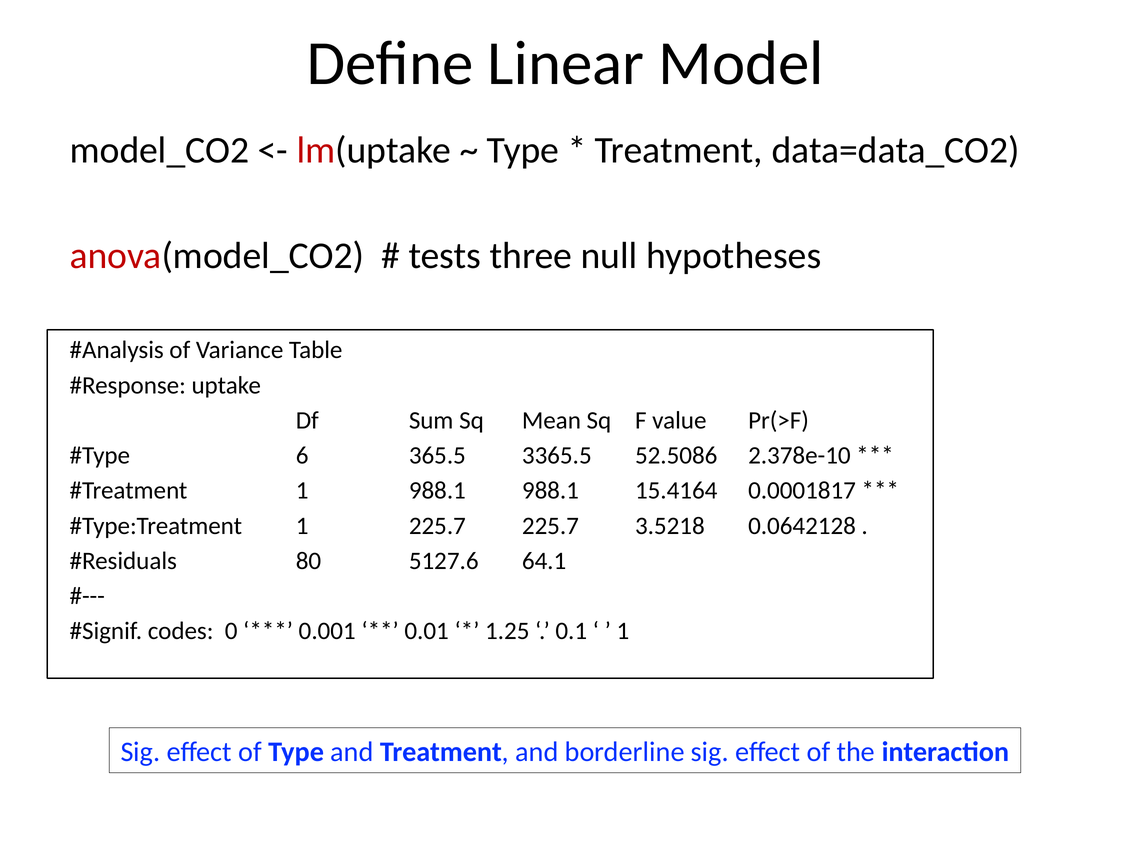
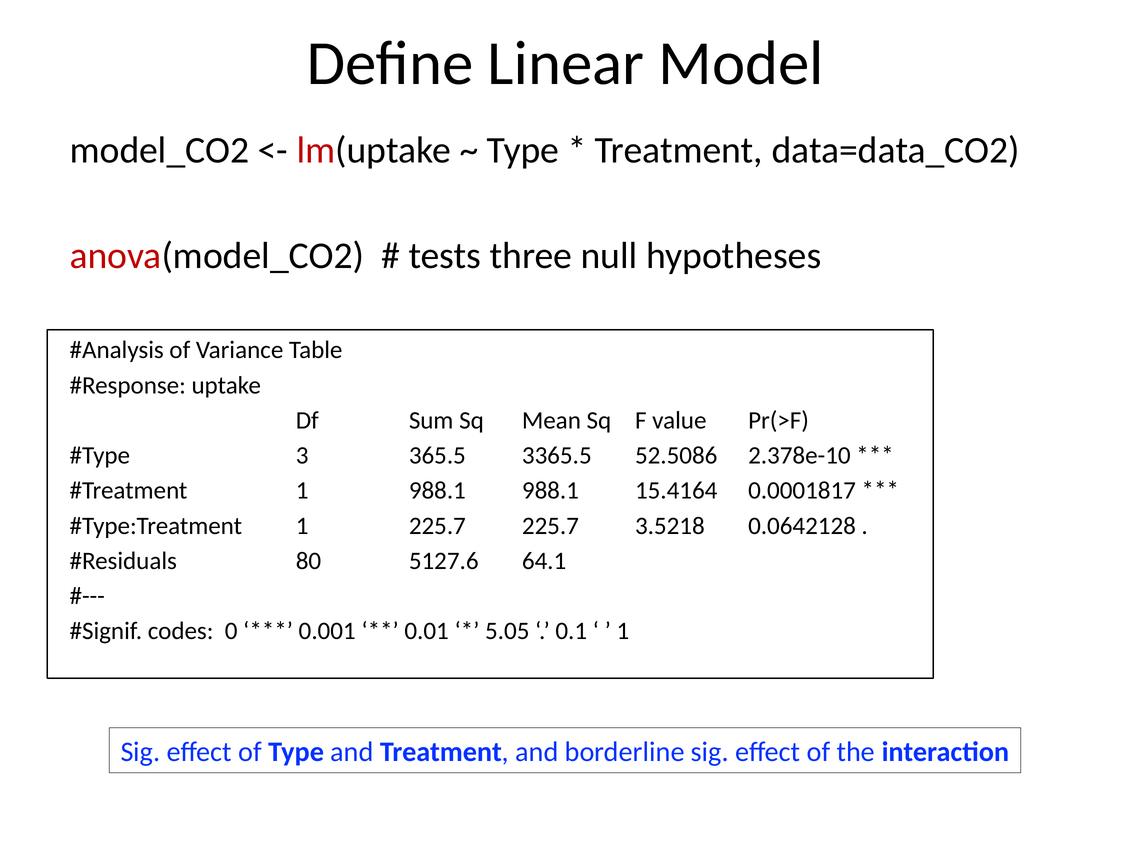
6: 6 -> 3 (302, 456)
1.25: 1.25 -> 5.05 (507, 631)
